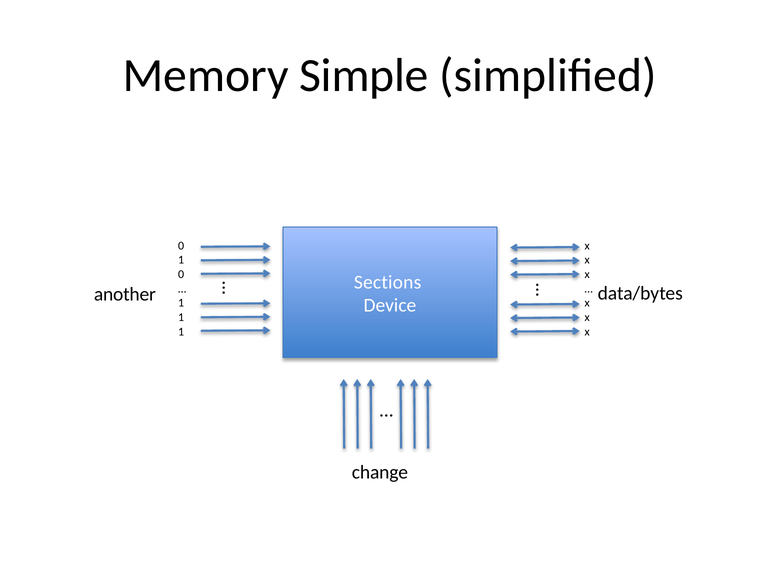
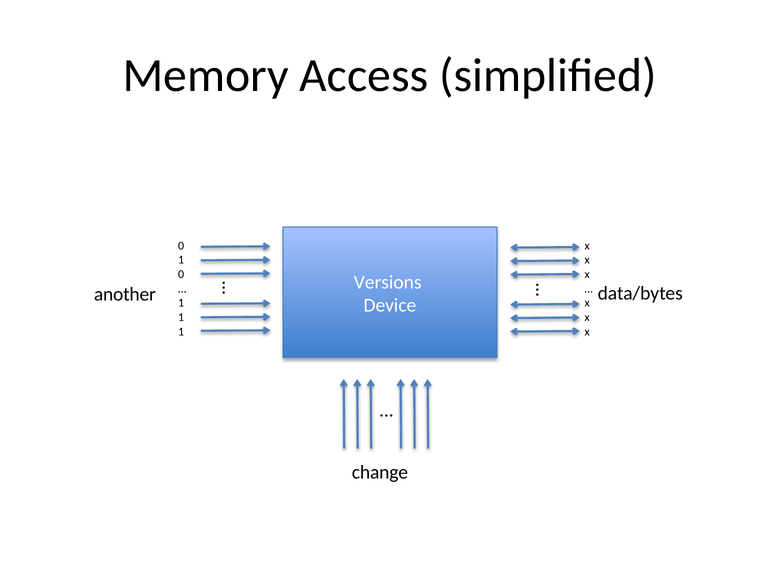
Simple: Simple -> Access (364, 76)
Sections: Sections -> Versions (388, 282)
